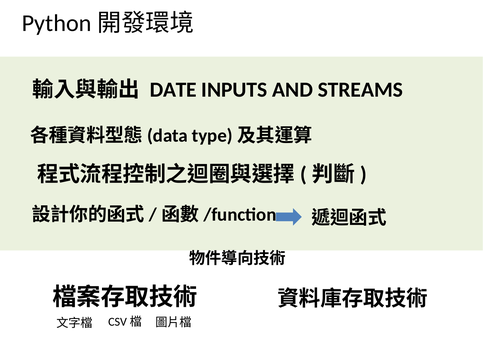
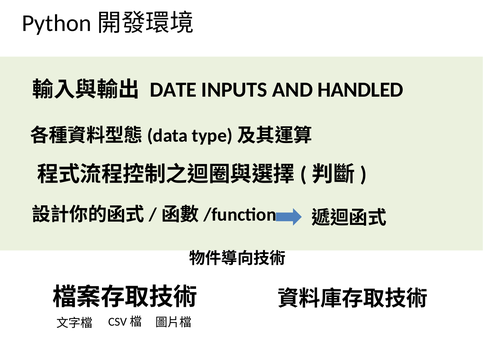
STREAMS: STREAMS -> HANDLED (360, 90)
